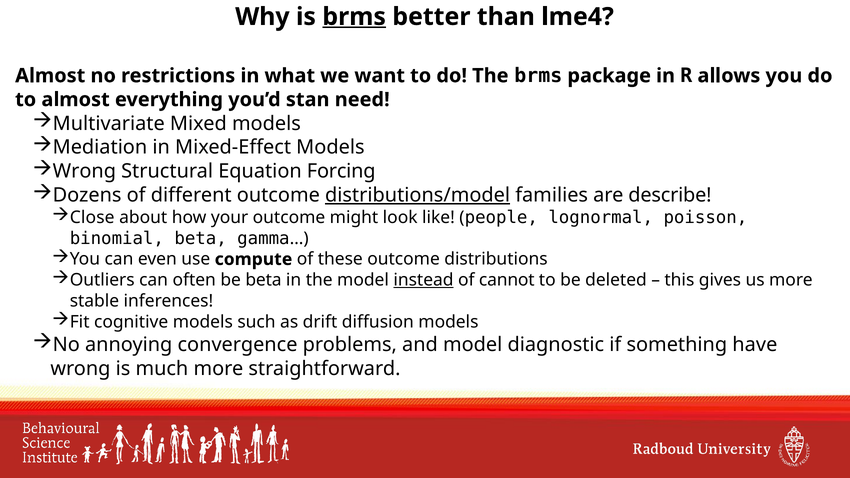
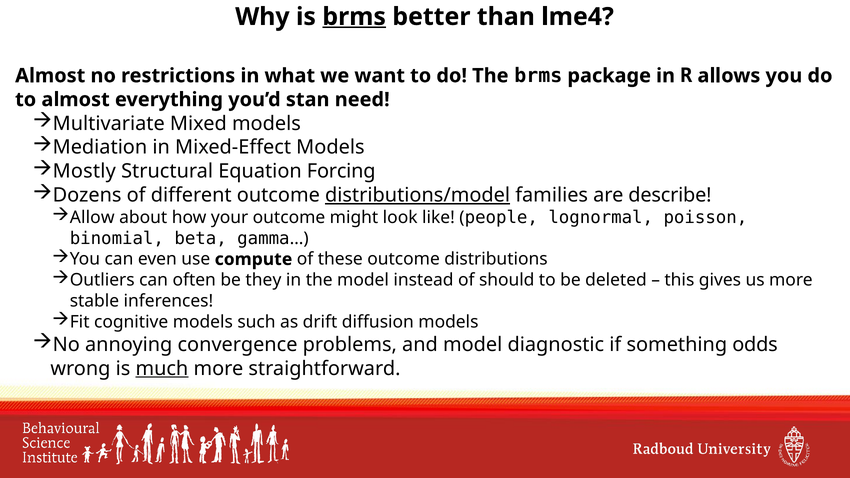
Wrong: Wrong -> Mostly (84, 171)
Close: Close -> Allow (92, 217)
be beta: beta -> they (263, 280)
instead underline: present -> none (423, 280)
cannot: cannot -> should (507, 280)
have: have -> odds (755, 345)
much underline: none -> present (162, 369)
